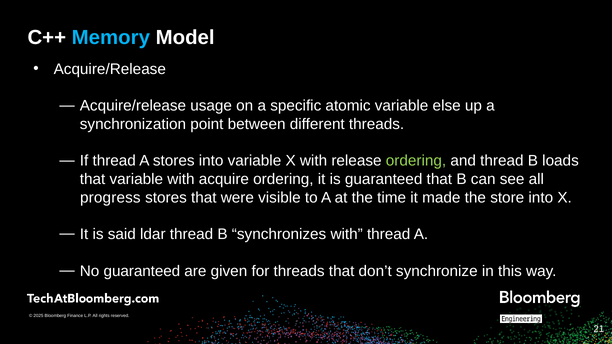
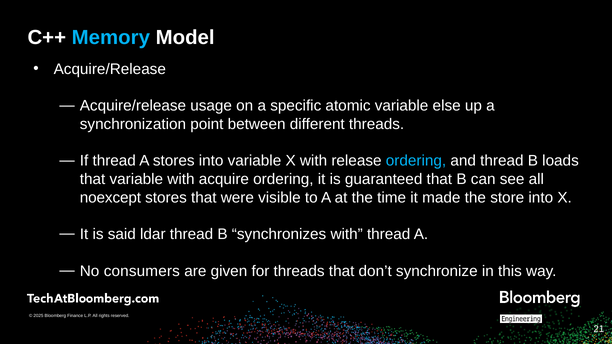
ordering colour: light green -> light blue (416, 161)
progress: progress -> noexcept (110, 198)
No guaranteed: guaranteed -> consumers (142, 271)
